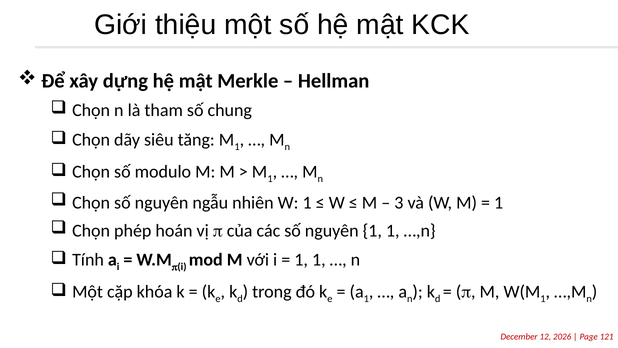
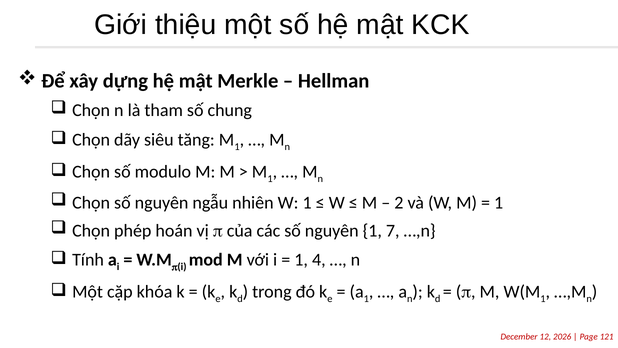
3: 3 -> 2 (399, 203)
nguyên 1 1: 1 -> 7 (393, 231)
1: 1 -> 4 (319, 260)
